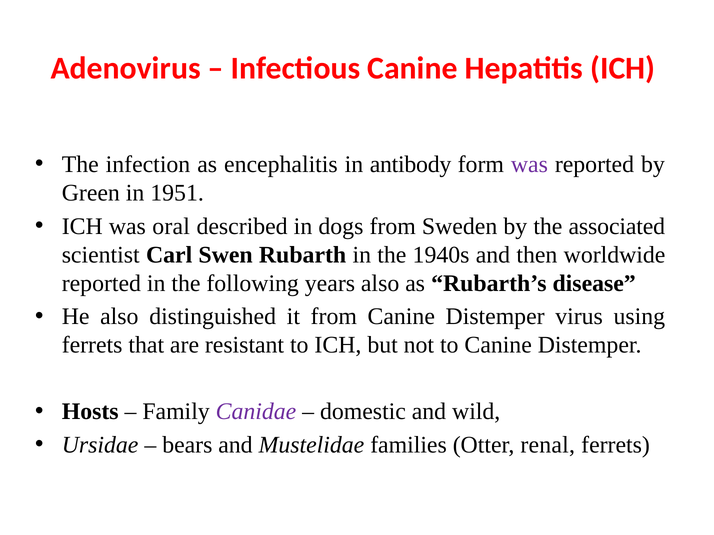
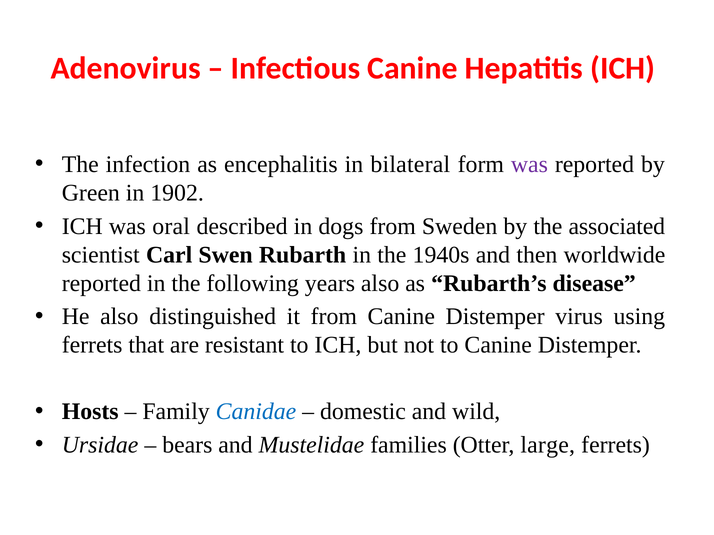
antibody: antibody -> bilateral (410, 165)
1951: 1951 -> 1902 (177, 193)
Canidae colour: purple -> blue (256, 412)
renal: renal -> large (548, 445)
